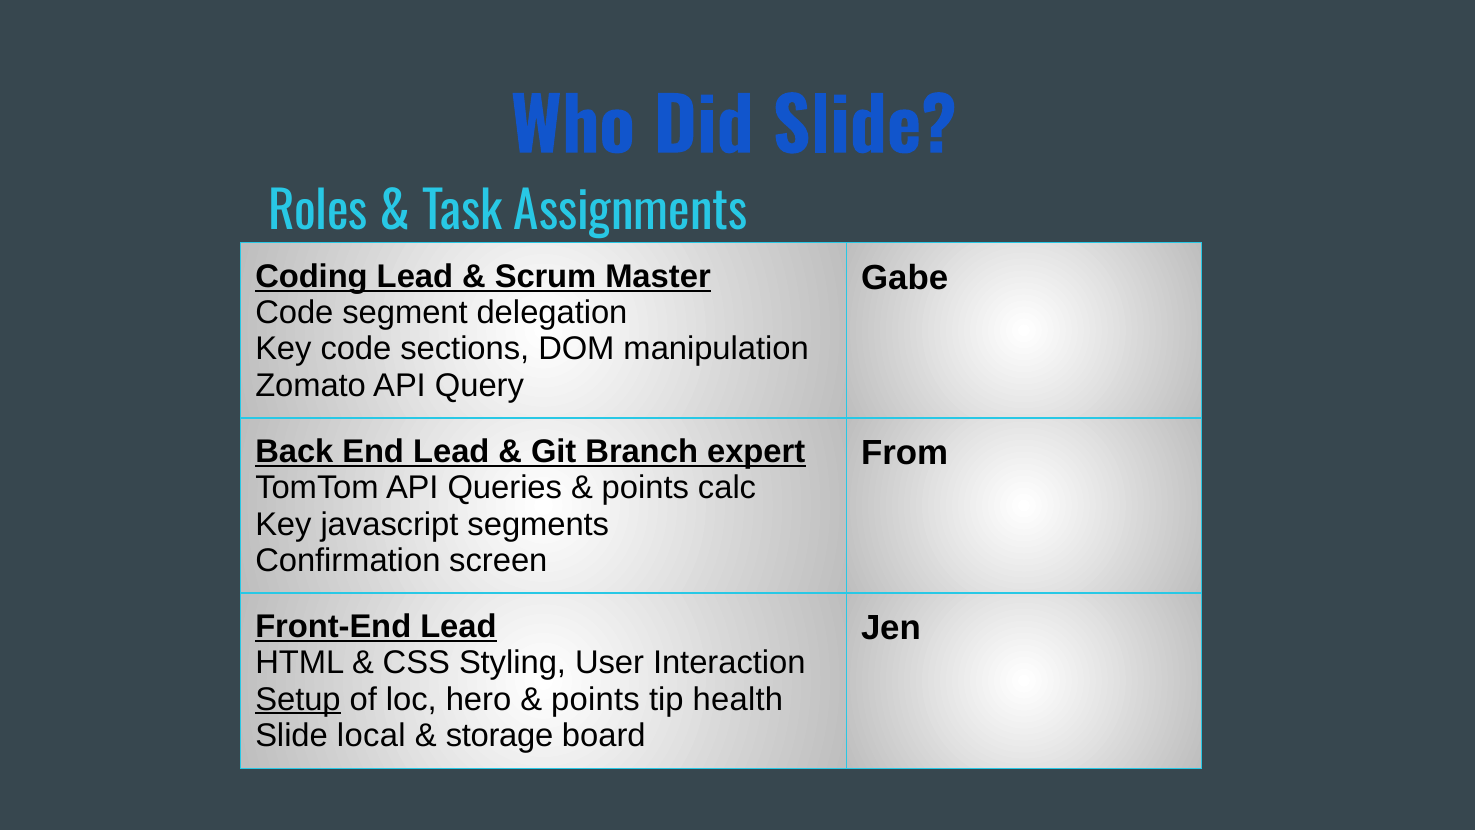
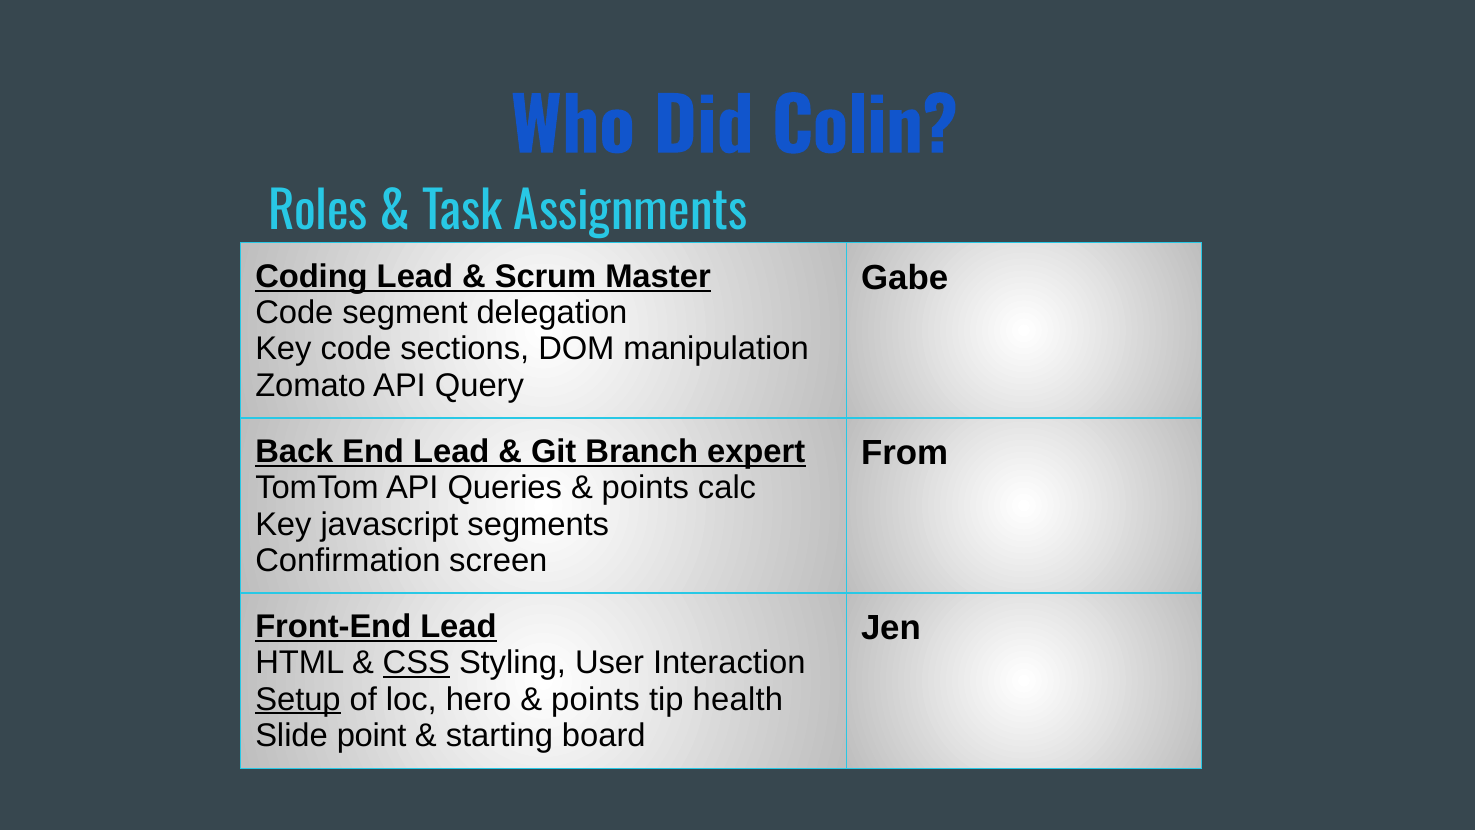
Did Slide: Slide -> Colin (865, 128)
CSS underline: none -> present (416, 663)
local: local -> point (372, 736)
storage: storage -> starting (499, 736)
